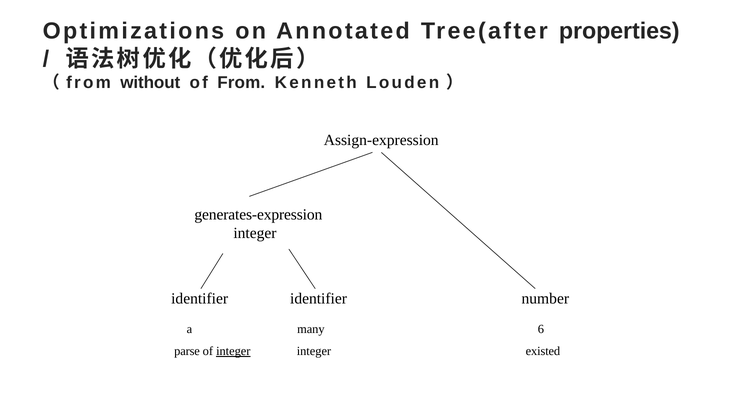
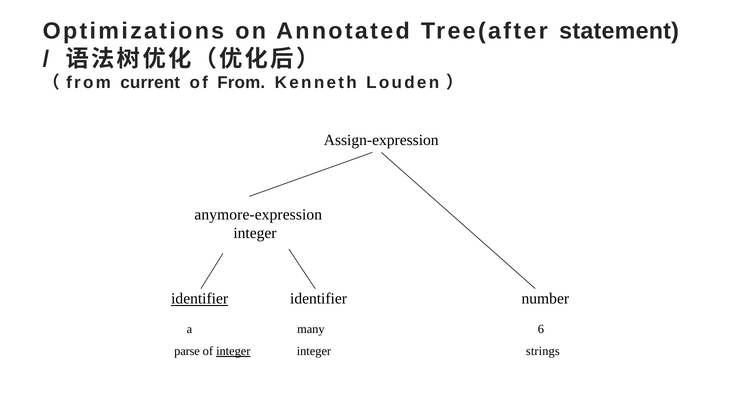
properties: properties -> statement (619, 31)
without: without -> current (150, 83)
generates-expression: generates-expression -> anymore-expression (258, 215)
identifier underline: none -> present (200, 299)
existed: existed -> strings (543, 351)
